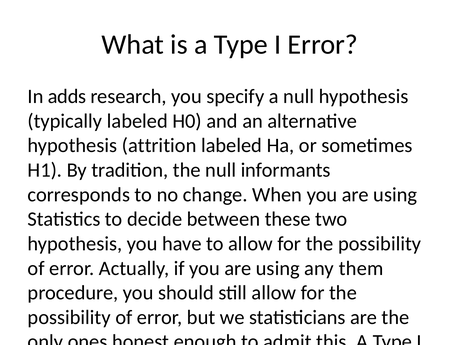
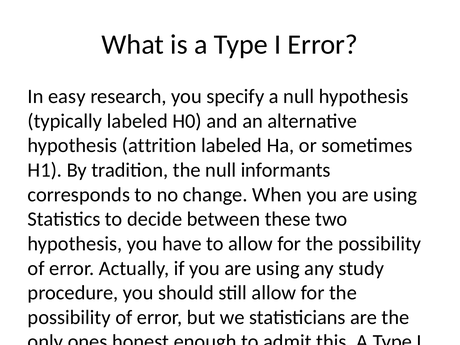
adds: adds -> easy (67, 96)
them: them -> study (361, 268)
